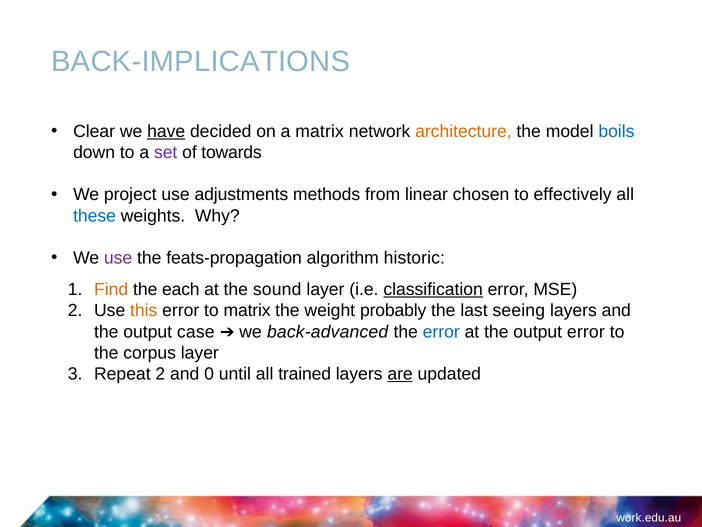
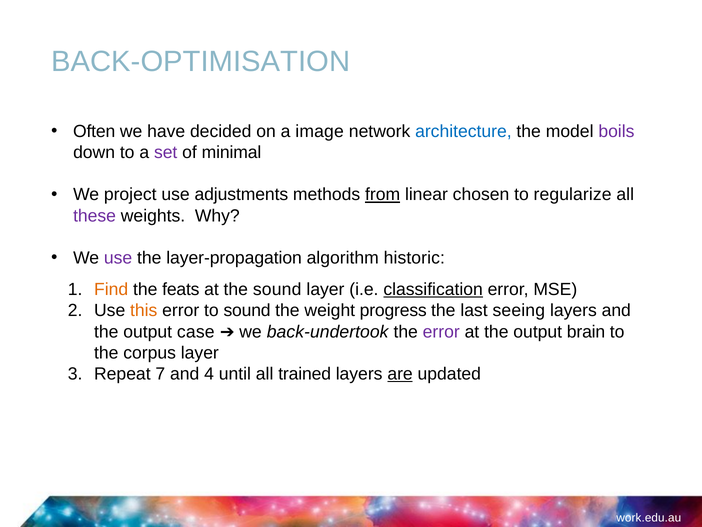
BACK-IMPLICATIONS: BACK-IMPLICATIONS -> BACK-OPTIMISATION (201, 61)
Clear: Clear -> Often (94, 131)
have underline: present -> none (166, 131)
a matrix: matrix -> image (320, 131)
architecture colour: orange -> blue (463, 131)
boils colour: blue -> purple (616, 131)
towards: towards -> minimal (231, 152)
from underline: none -> present (383, 194)
effectively: effectively -> regularize (573, 194)
these colour: blue -> purple (95, 216)
feats-propagation: feats-propagation -> layer-propagation (234, 258)
each: each -> feats (181, 289)
to matrix: matrix -> sound (247, 310)
probably: probably -> progress (393, 310)
back-advanced: back-advanced -> back-undertook (328, 331)
error colour: blue -> purple (441, 331)
output error: error -> brain (586, 331)
Repeat 2: 2 -> 7 (160, 374)
0: 0 -> 4 (209, 374)
